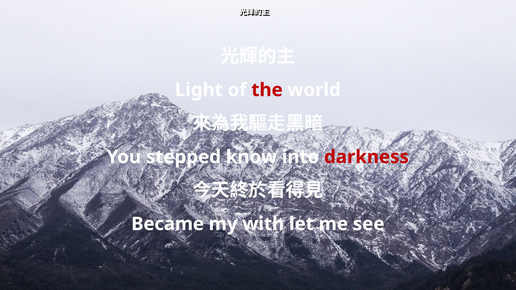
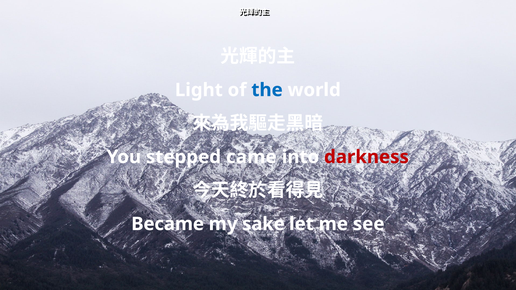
the colour: red -> blue (267, 90)
know: know -> came (251, 157)
with: with -> sake (263, 224)
